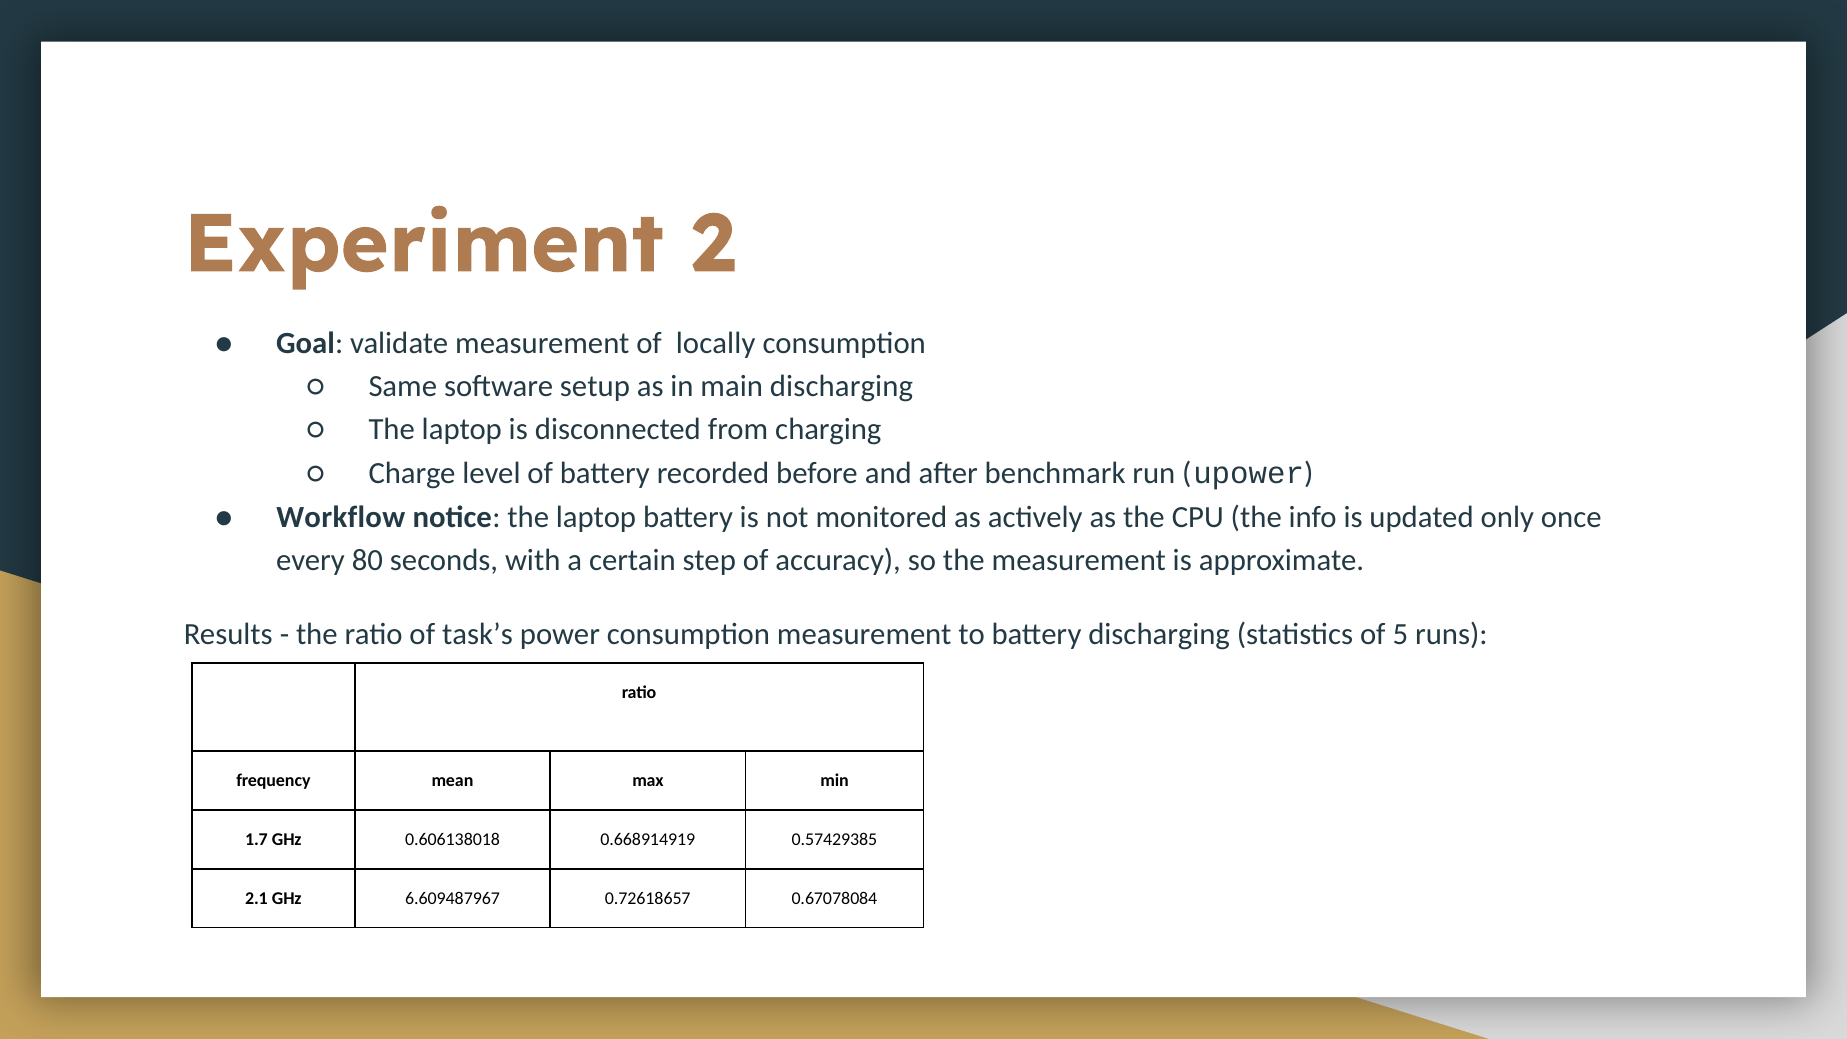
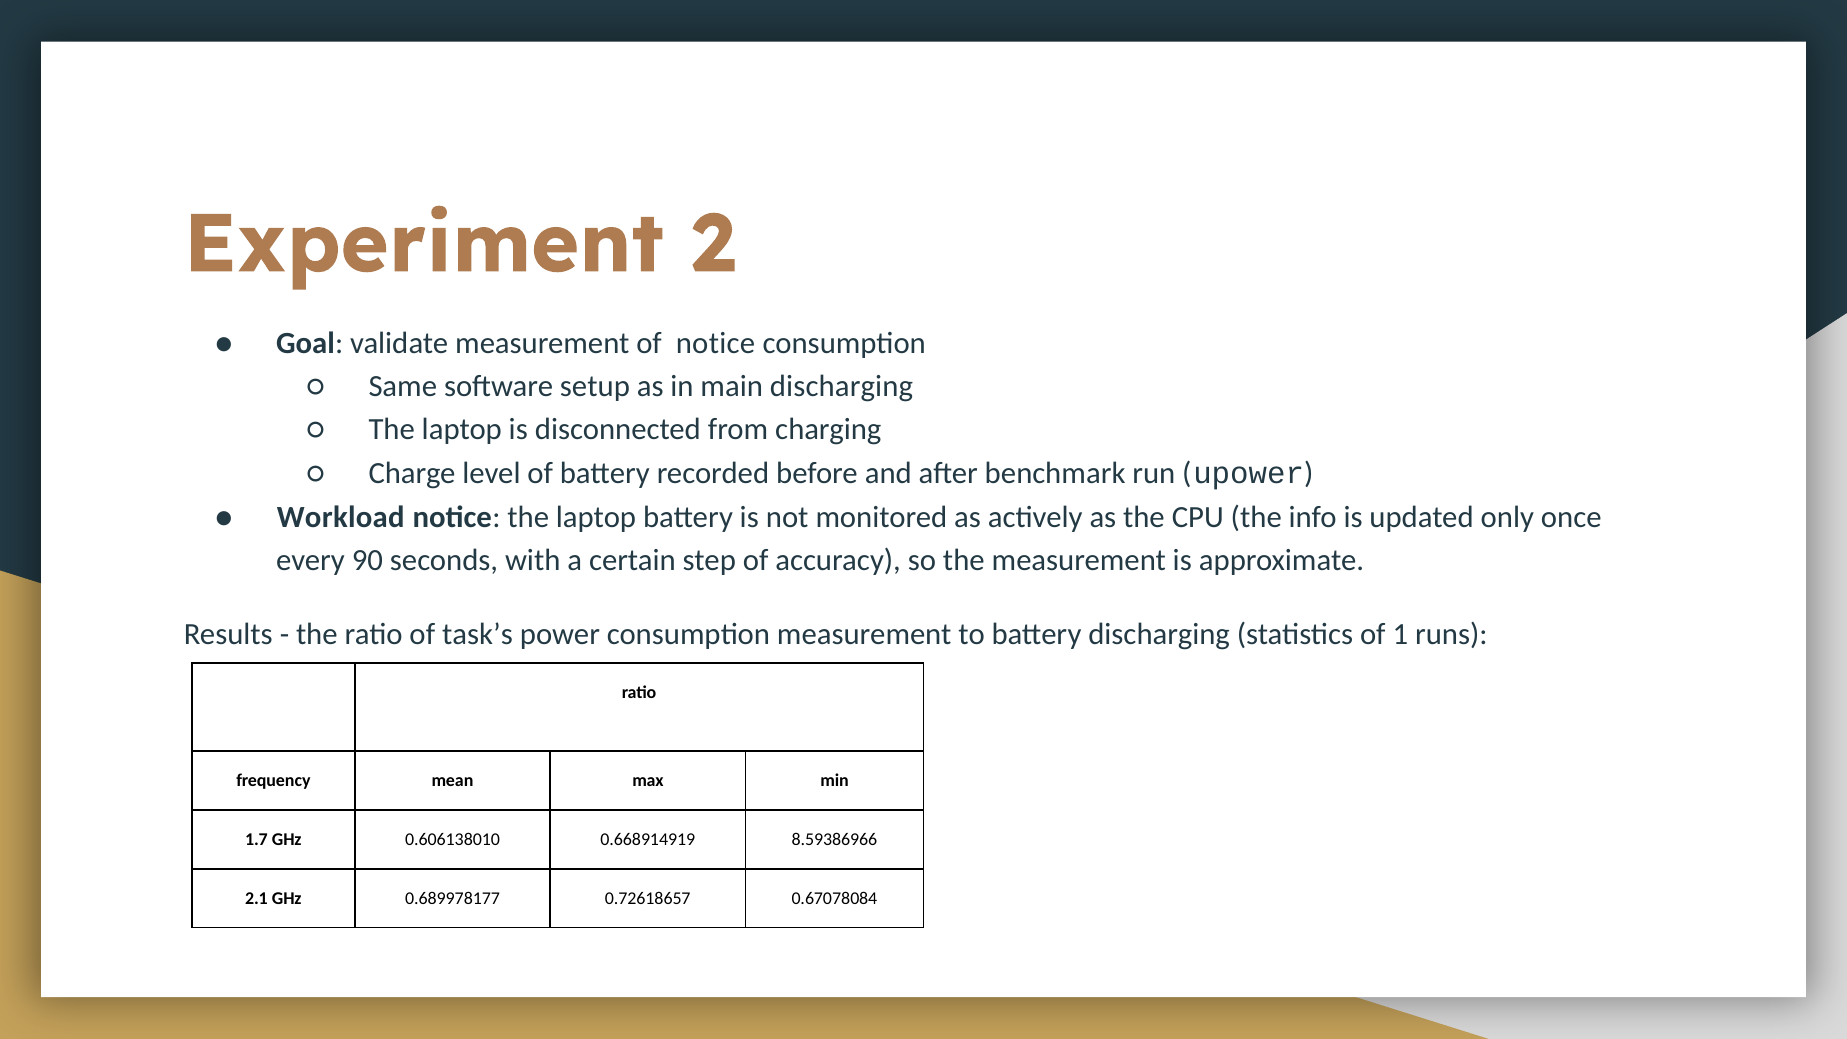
of locally: locally -> notice (716, 344)
Workflow: Workflow -> Workload (341, 517)
80: 80 -> 90 (367, 560)
5: 5 -> 1 (1400, 634)
0.606138018: 0.606138018 -> 0.606138010 (453, 840)
0.57429385: 0.57429385 -> 8.59386966 (834, 840)
6.609487967: 6.609487967 -> 0.689978177 (453, 898)
